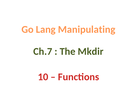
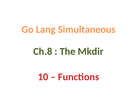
Manipulating: Manipulating -> Simultaneous (87, 29)
Ch.7: Ch.7 -> Ch.8 (43, 51)
